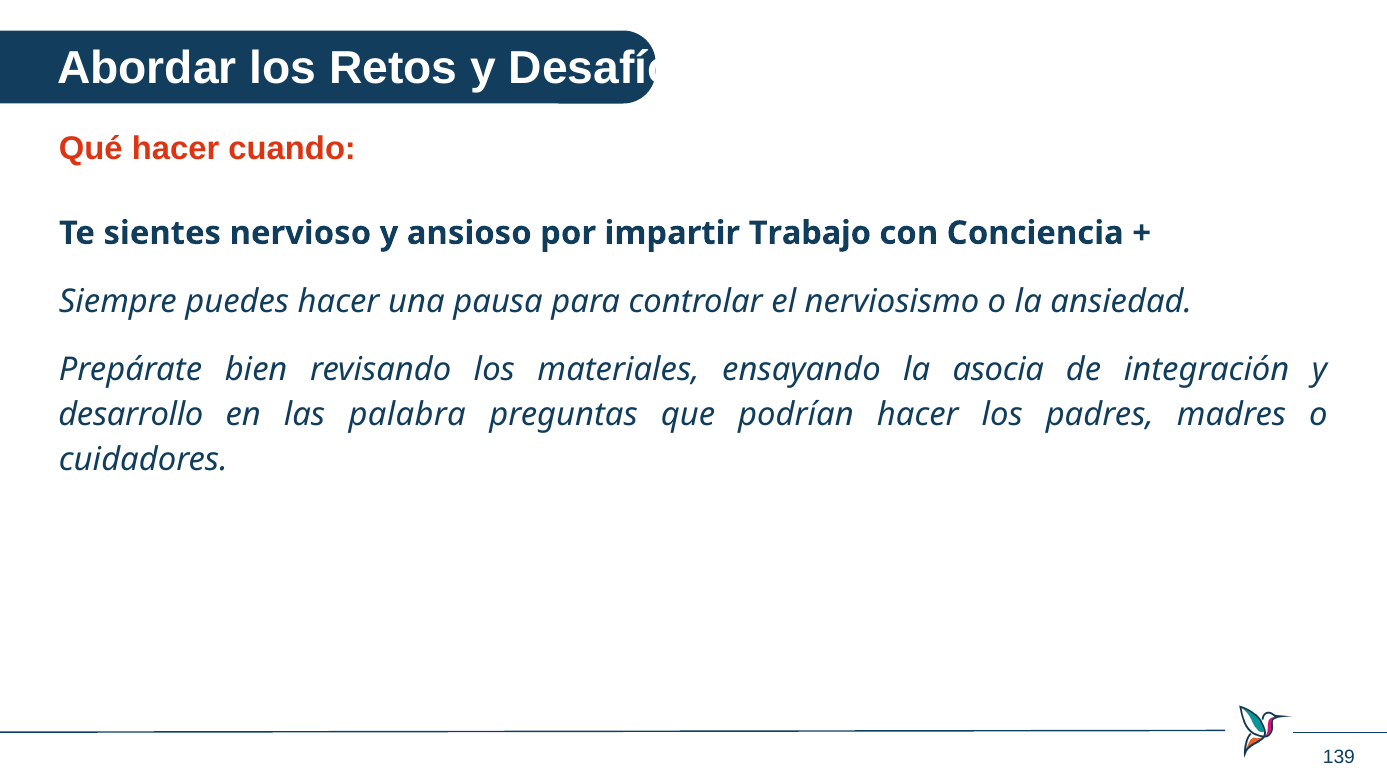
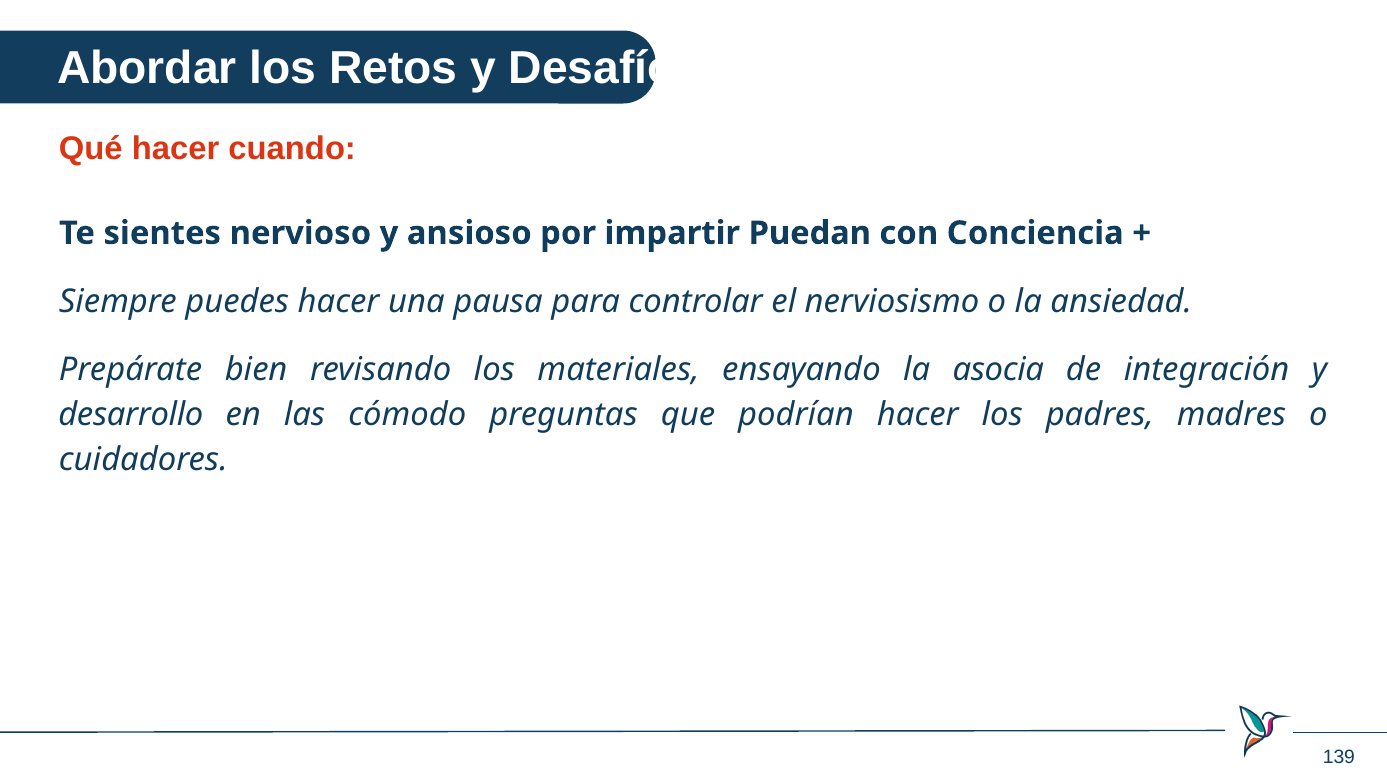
Trabajo: Trabajo -> Puedan (810, 233)
palabra: palabra -> cómodo (407, 415)
